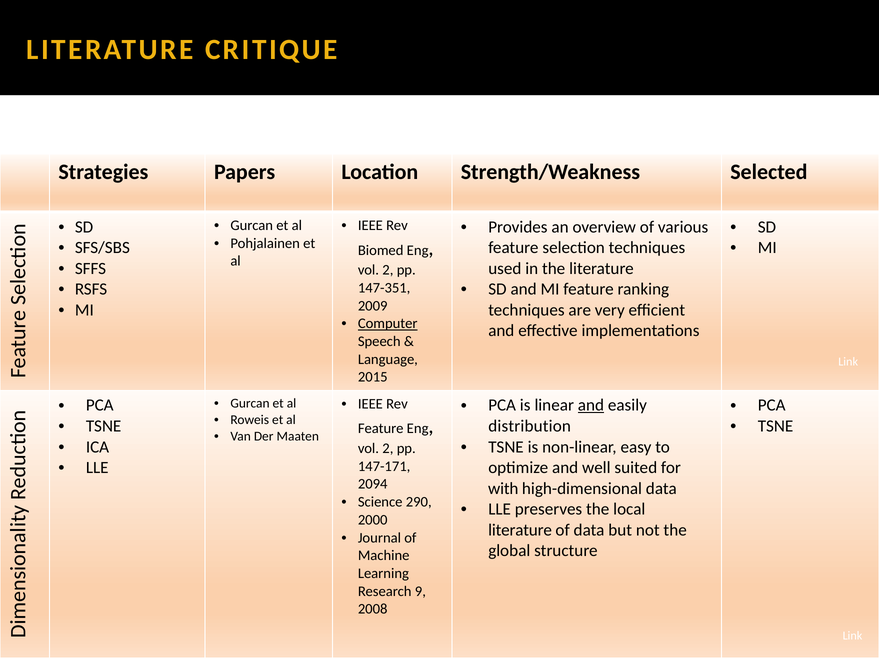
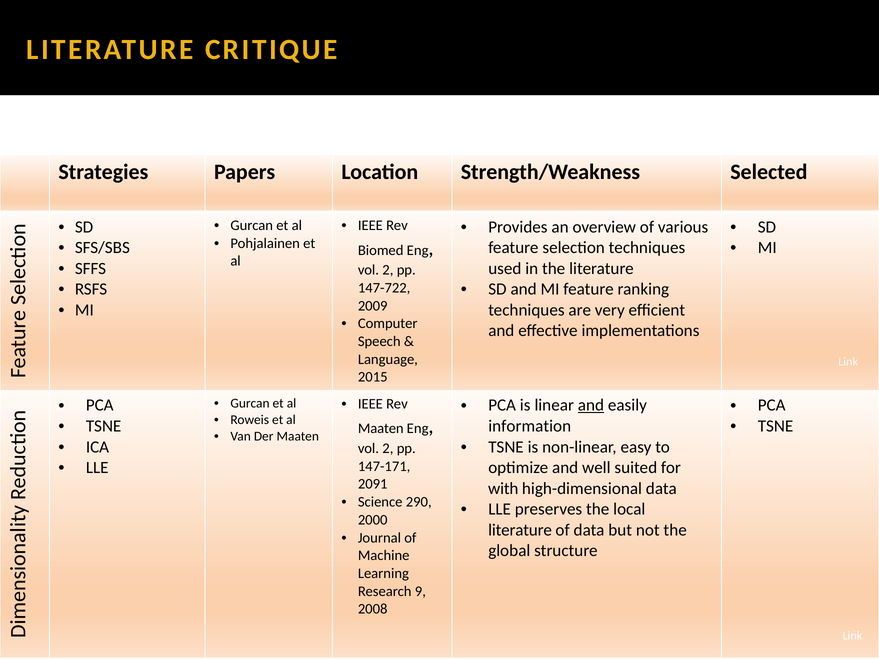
147-351: 147-351 -> 147-722 (384, 288)
Computer underline: present -> none (388, 324)
distribution: distribution -> information (530, 426)
Feature: Feature -> Maaten (381, 429)
2094: 2094 -> 2091 (373, 484)
